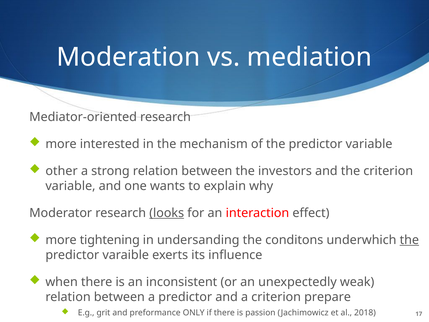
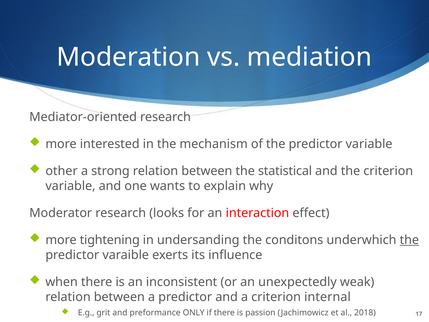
investors: investors -> statistical (285, 171)
looks underline: present -> none (167, 213)
prepare: prepare -> internal (328, 297)
